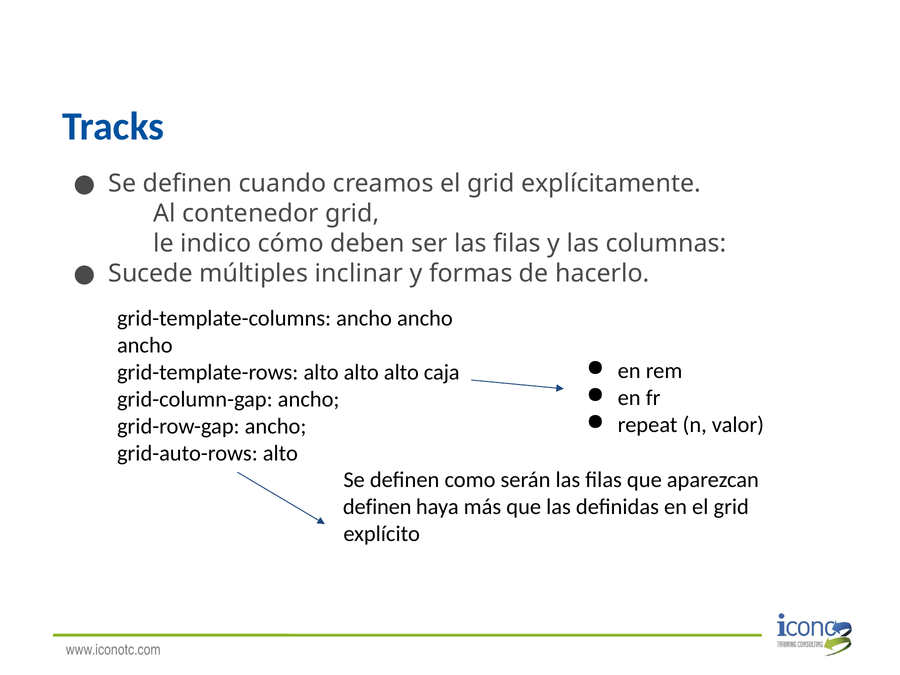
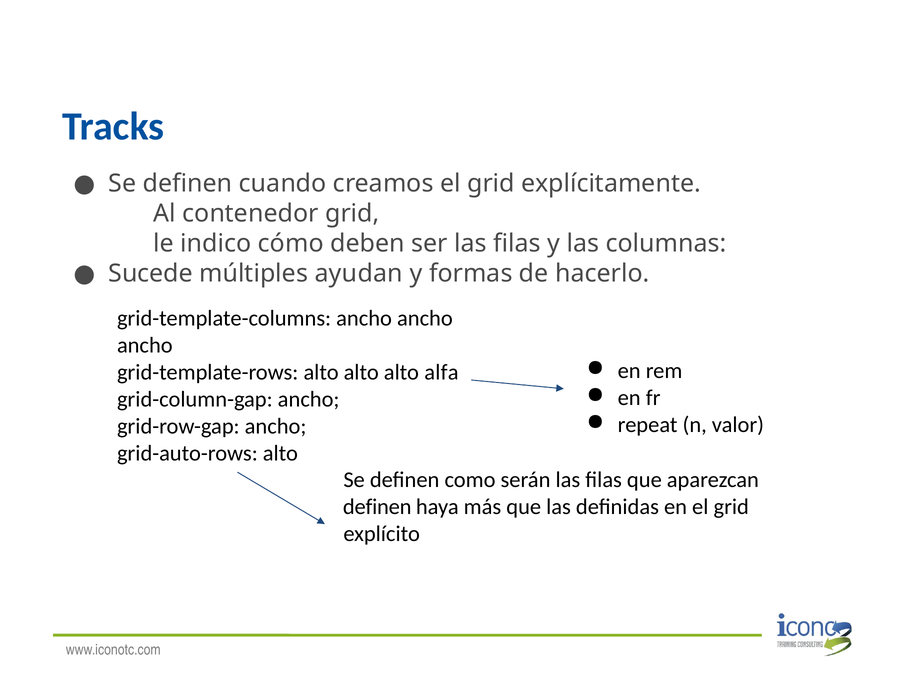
inclinar: inclinar -> ayudan (359, 274)
caja: caja -> alfa (441, 372)
